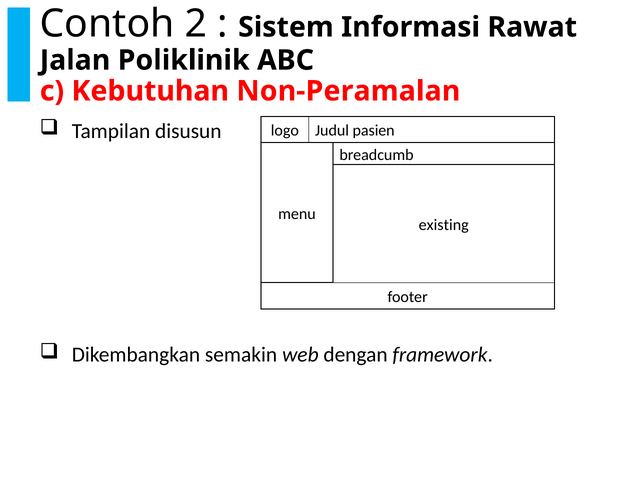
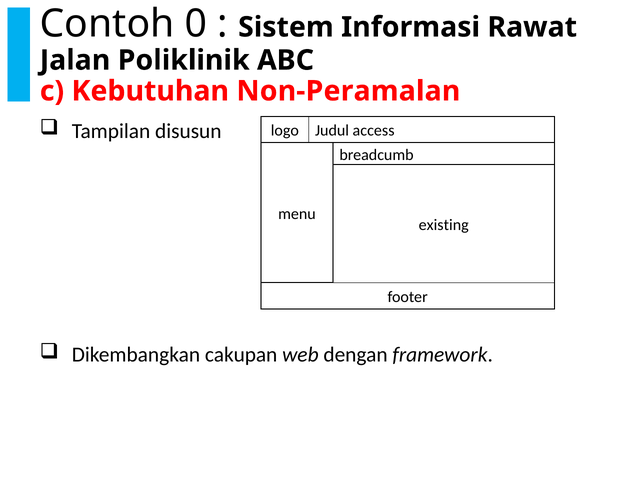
2: 2 -> 0 (196, 24)
pasien: pasien -> access (374, 130)
semakin: semakin -> cakupan (241, 355)
